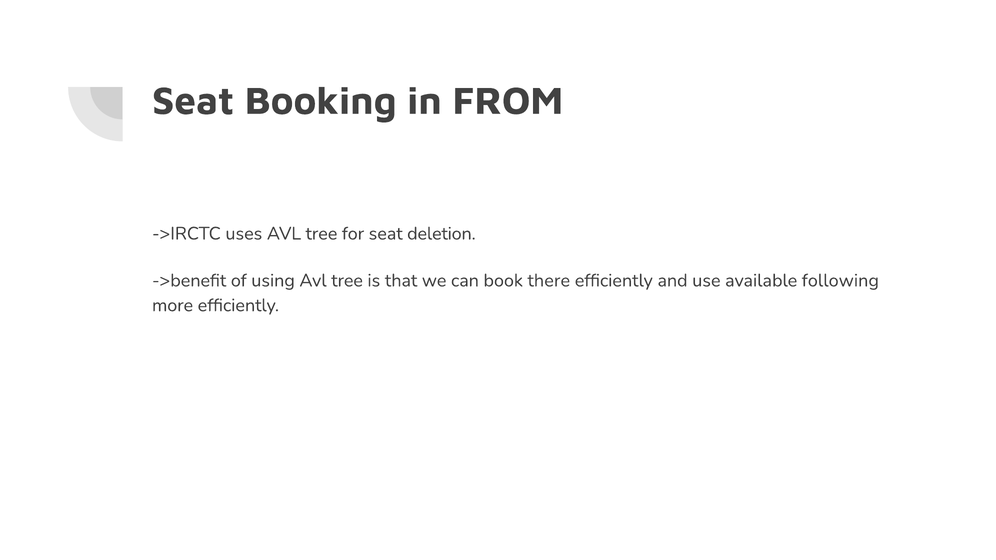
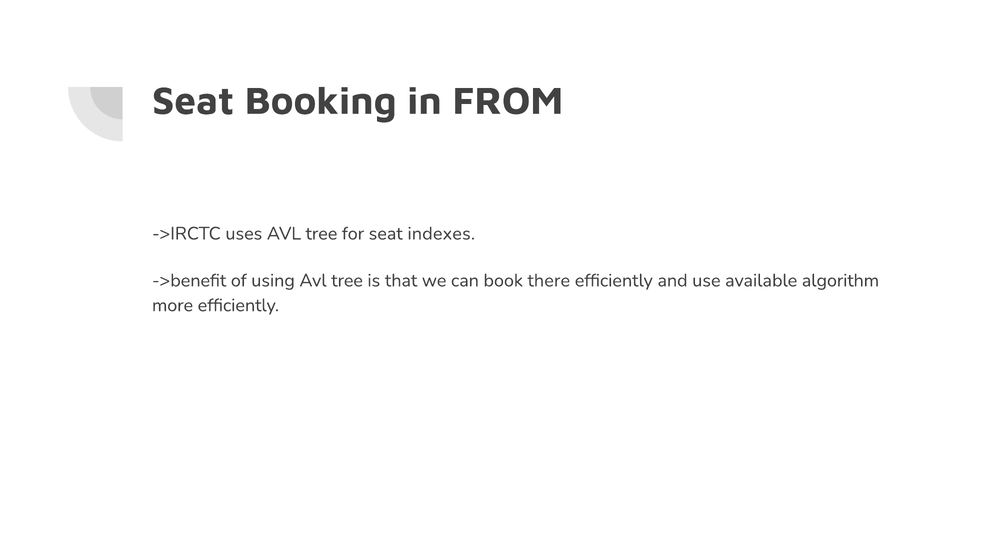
deletion: deletion -> indexes (441, 234)
following: following -> algorithm (840, 281)
